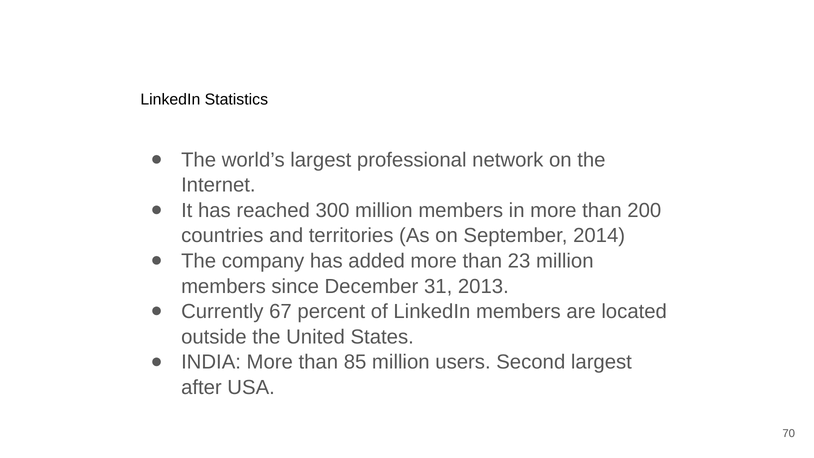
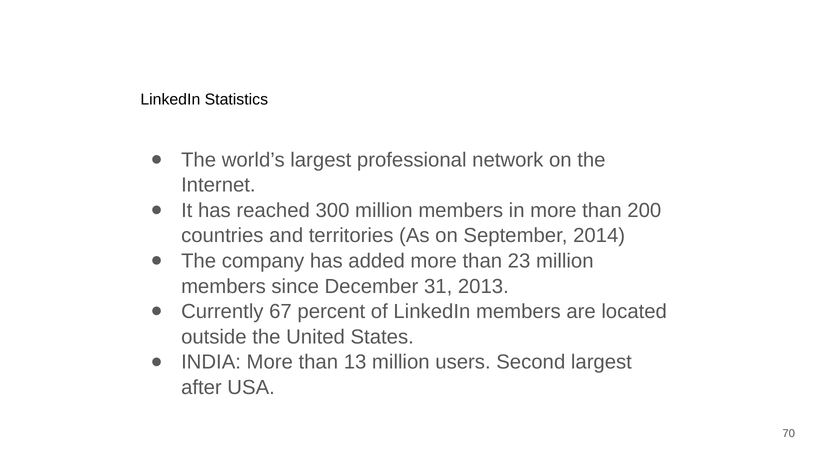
85: 85 -> 13 (355, 362)
